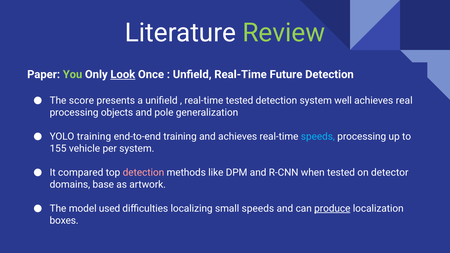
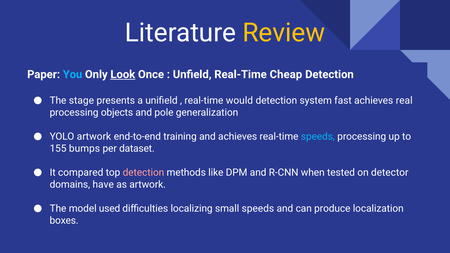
Review colour: light green -> yellow (284, 33)
You colour: light green -> light blue (73, 74)
Future: Future -> Cheap (286, 74)
score: score -> stage (81, 101)
real-time tested: tested -> would (239, 101)
well: well -> fast (343, 101)
YOLO training: training -> artwork (94, 137)
vehicle: vehicle -> bumps (84, 149)
per system: system -> dataset (137, 149)
base: base -> have (103, 185)
produce underline: present -> none (332, 209)
